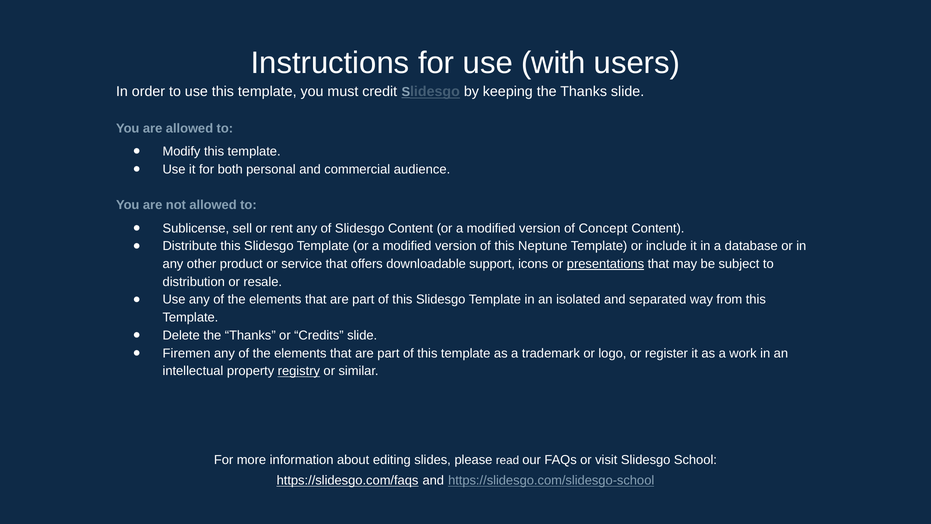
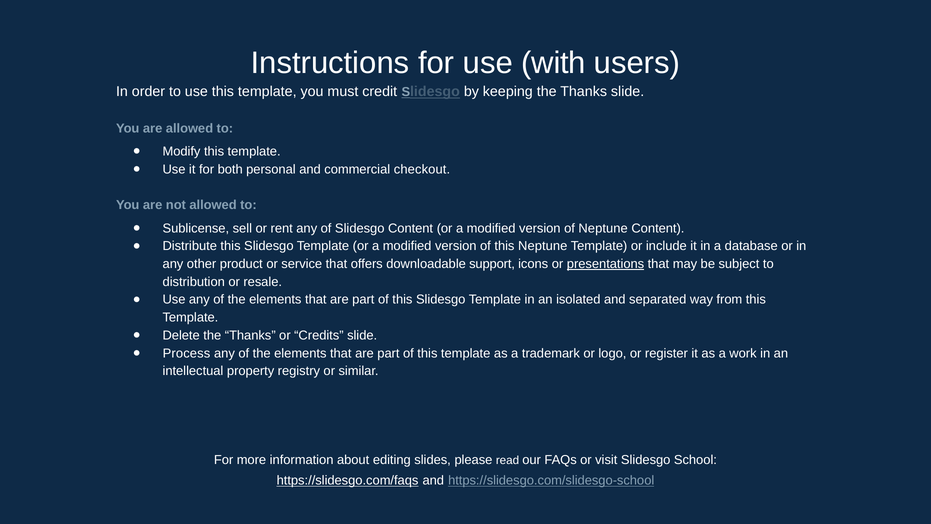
audience: audience -> checkout (422, 169)
of Concept: Concept -> Neptune (603, 228)
Firemen: Firemen -> Process (186, 353)
registry underline: present -> none (299, 371)
